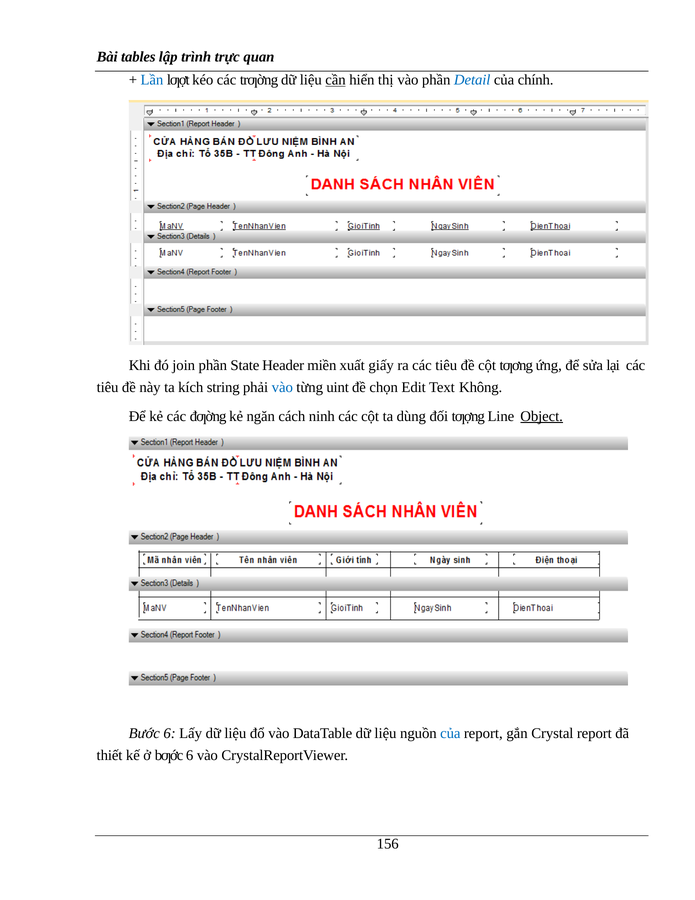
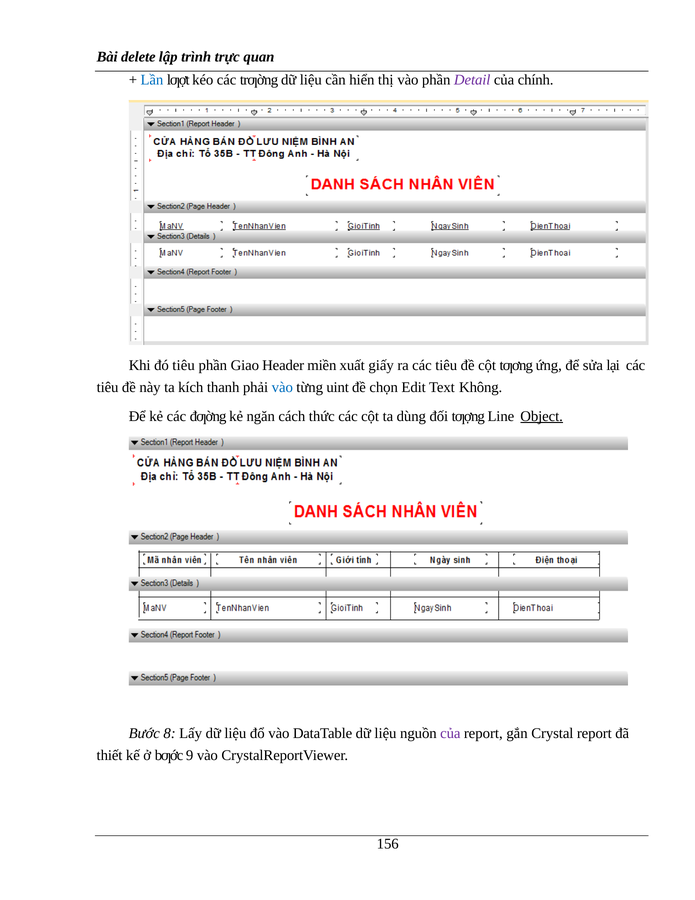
tables: tables -> delete (138, 57)
cần underline: present -> none (336, 80)
Detail colour: blue -> purple (472, 80)
đó join: join -> tiêu (184, 365)
State: State -> Giao (245, 365)
string: string -> thanh (223, 387)
ninh: ninh -> thức (322, 416)
Bước 6: 6 -> 8 (170, 733)
của colour: blue -> purple (450, 733)
bƣớc 6: 6 -> 9 (190, 755)
